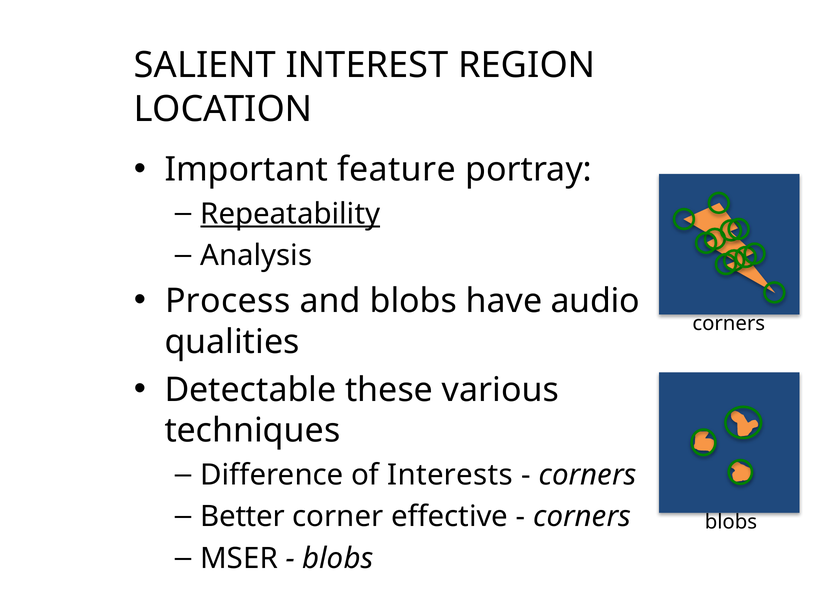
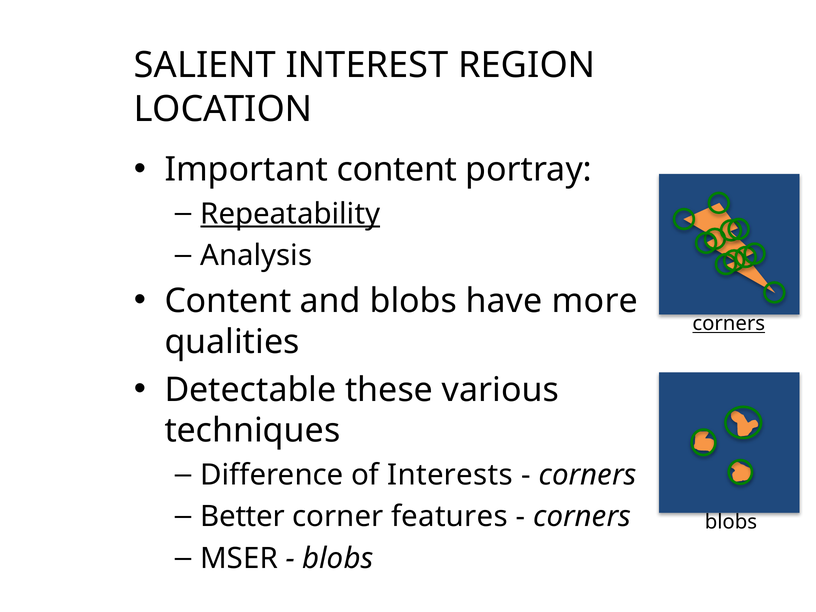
Important feature: feature -> content (397, 170)
Process: Process -> Content (228, 301)
audio: audio -> more (595, 301)
corners underline: none -> present (729, 324)
effective: effective -> features (449, 517)
